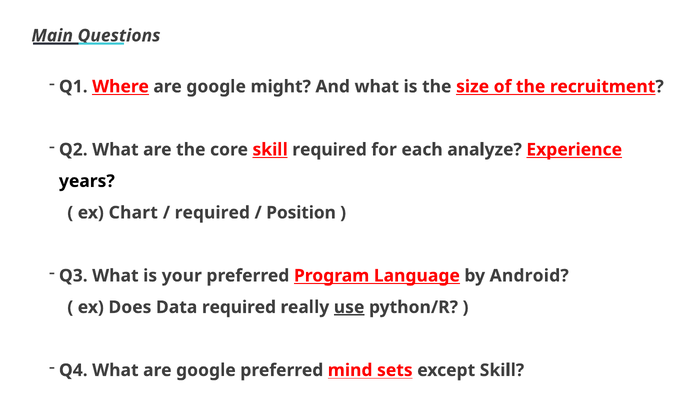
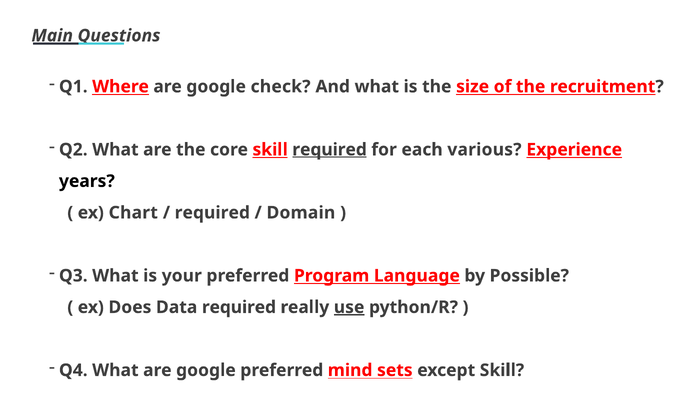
might: might -> check (281, 87)
required underline: none -> present (330, 150)
analyze: analyze -> various (484, 150)
Position: Position -> Domain (301, 213)
Android: Android -> Possible (529, 276)
